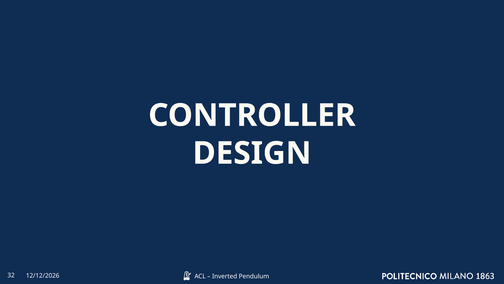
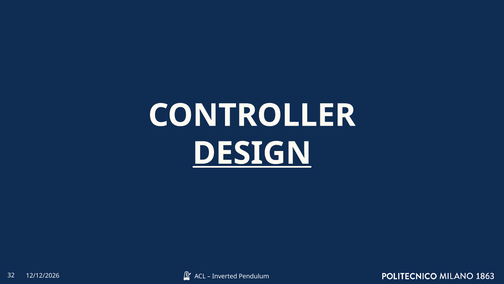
DESIGN underline: none -> present (252, 153)
